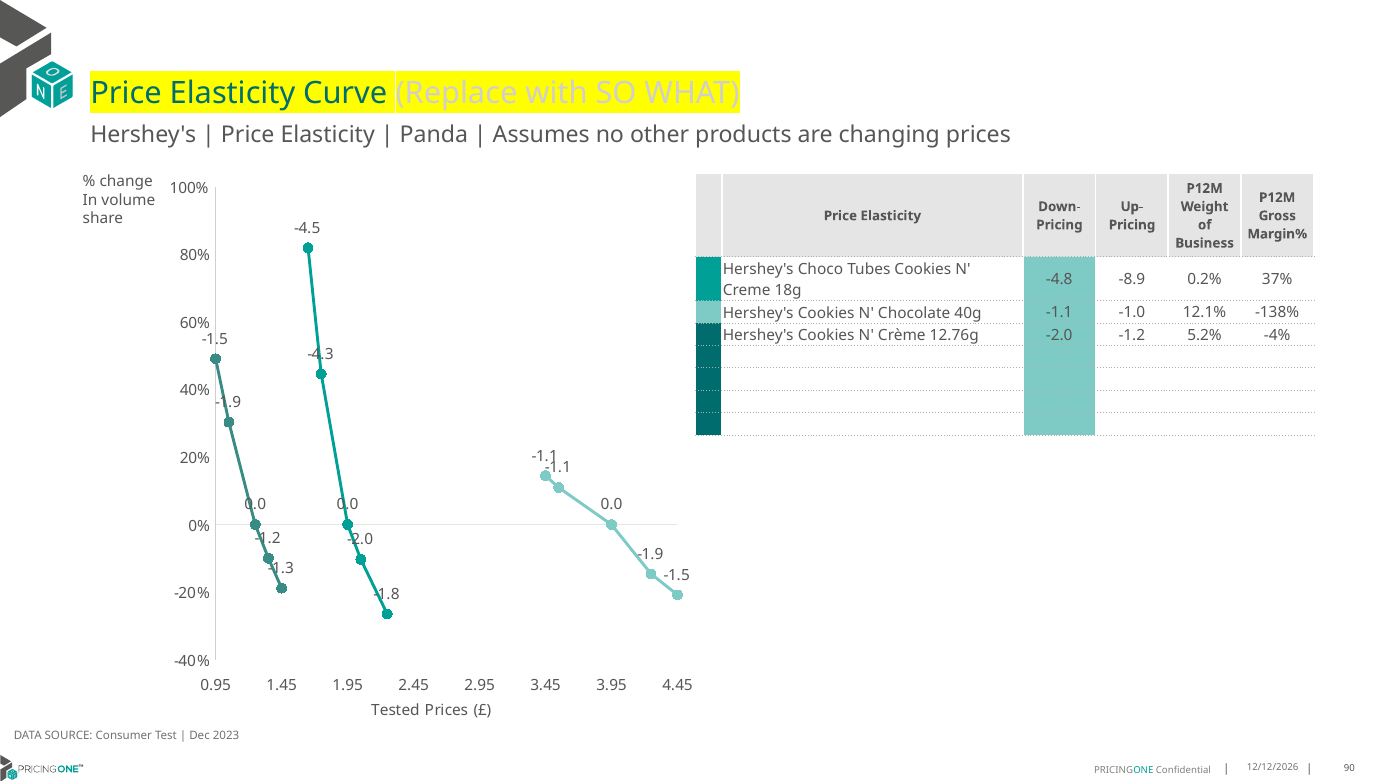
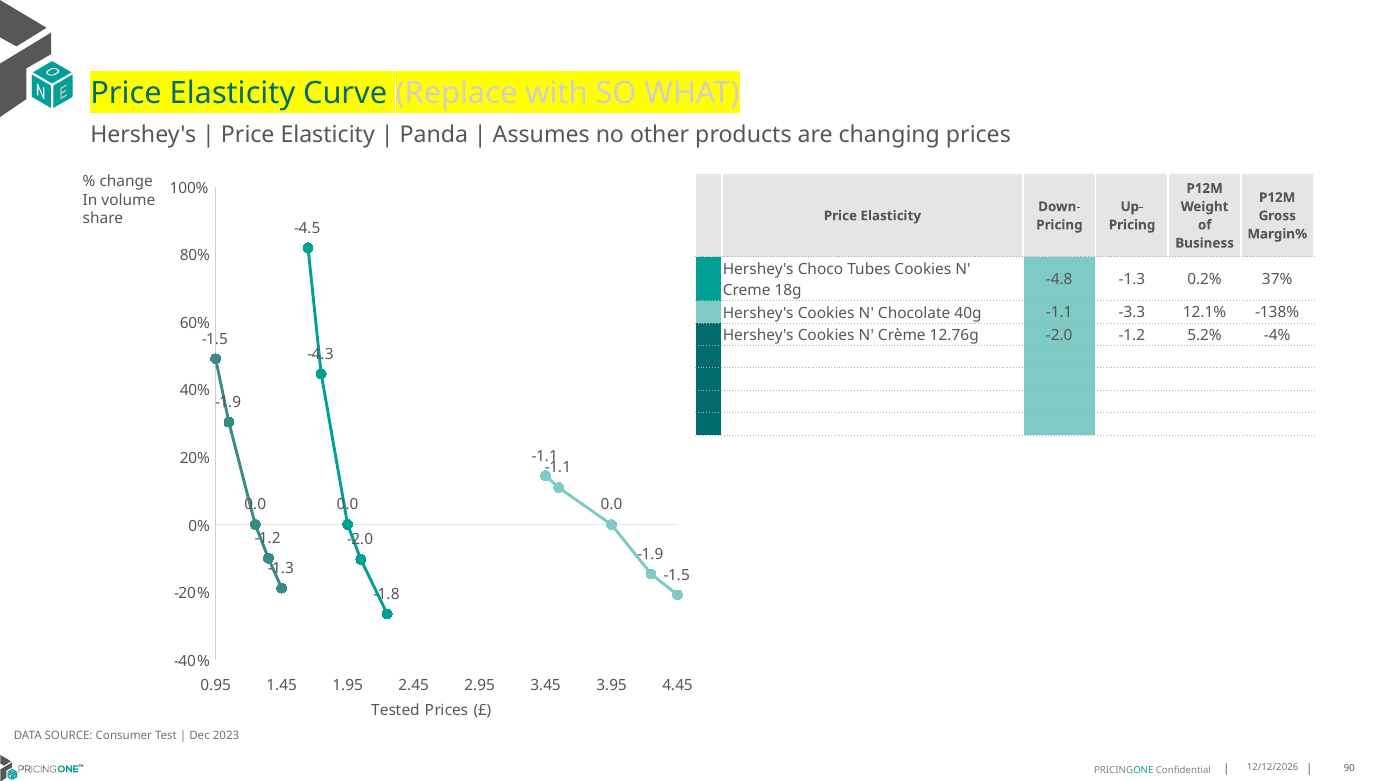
-4.8 -8.9: -8.9 -> -1.3 (1132, 280)
-1.0: -1.0 -> -3.3 (1132, 313)
